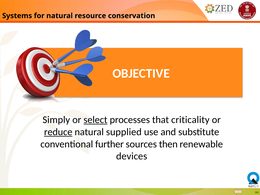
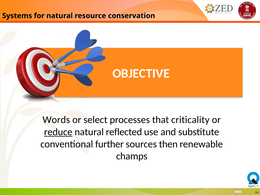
Simply: Simply -> Words (56, 120)
select underline: present -> none (95, 120)
supplied: supplied -> reflected (124, 132)
devices: devices -> champs (132, 156)
